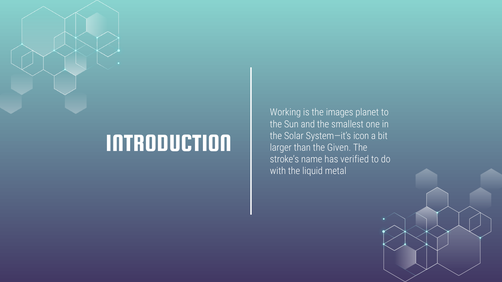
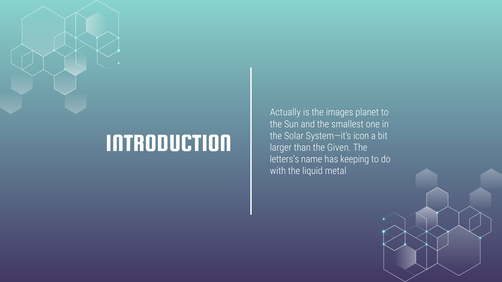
Working: Working -> Actually (285, 113)
stroke’s: stroke’s -> letters’s (284, 159)
verified: verified -> keeping (355, 159)
